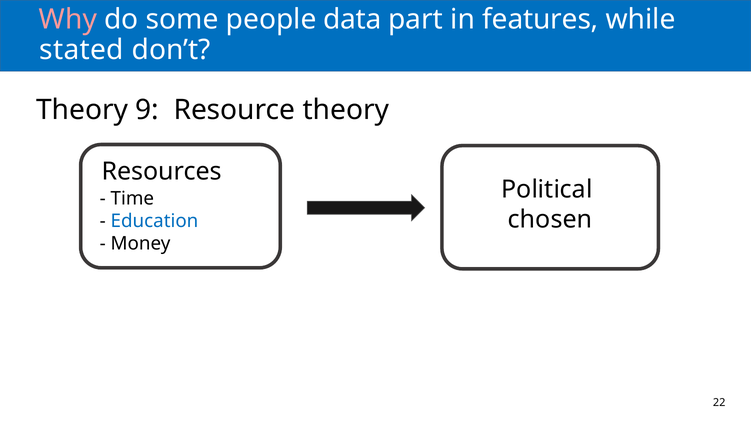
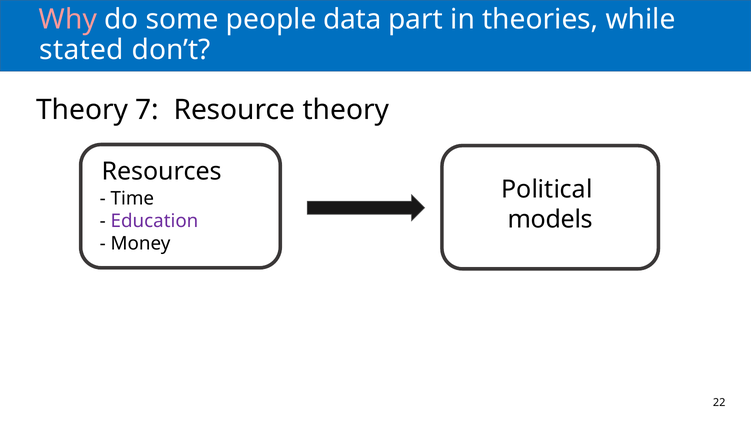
features: features -> theories (540, 20)
9: 9 -> 7 (147, 110)
chosen: chosen -> models (550, 219)
Education colour: blue -> purple (154, 221)
